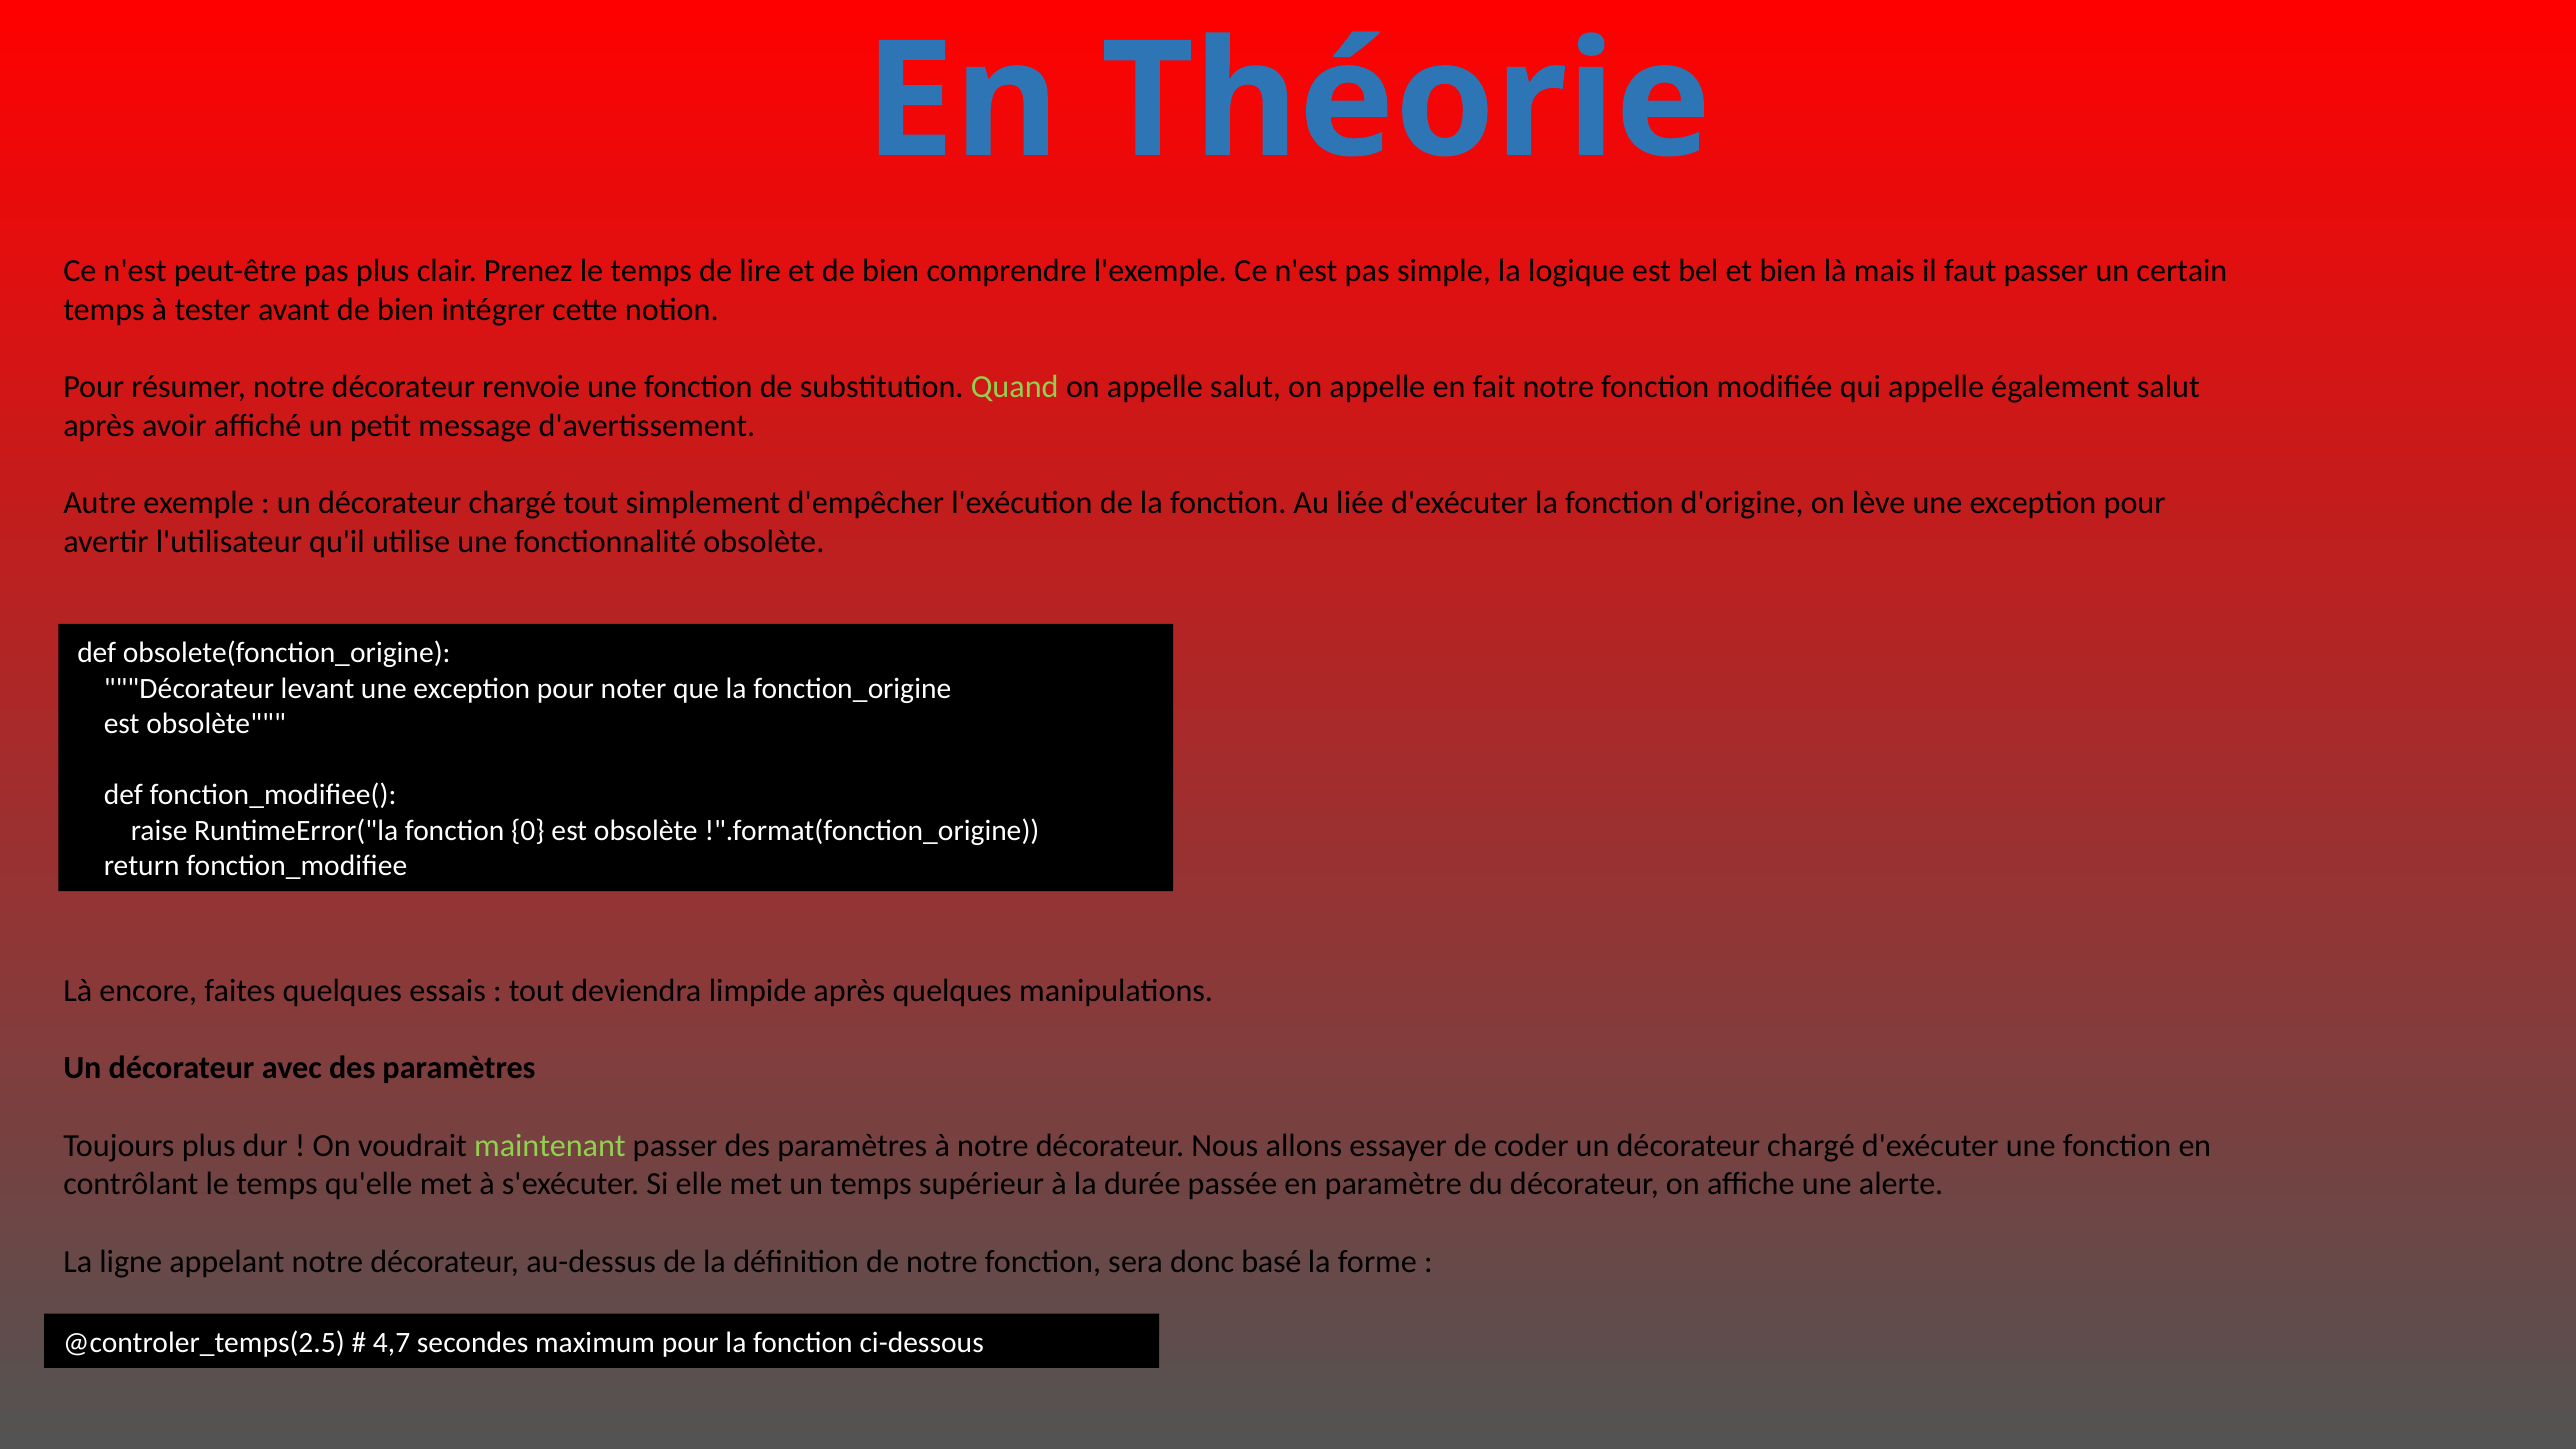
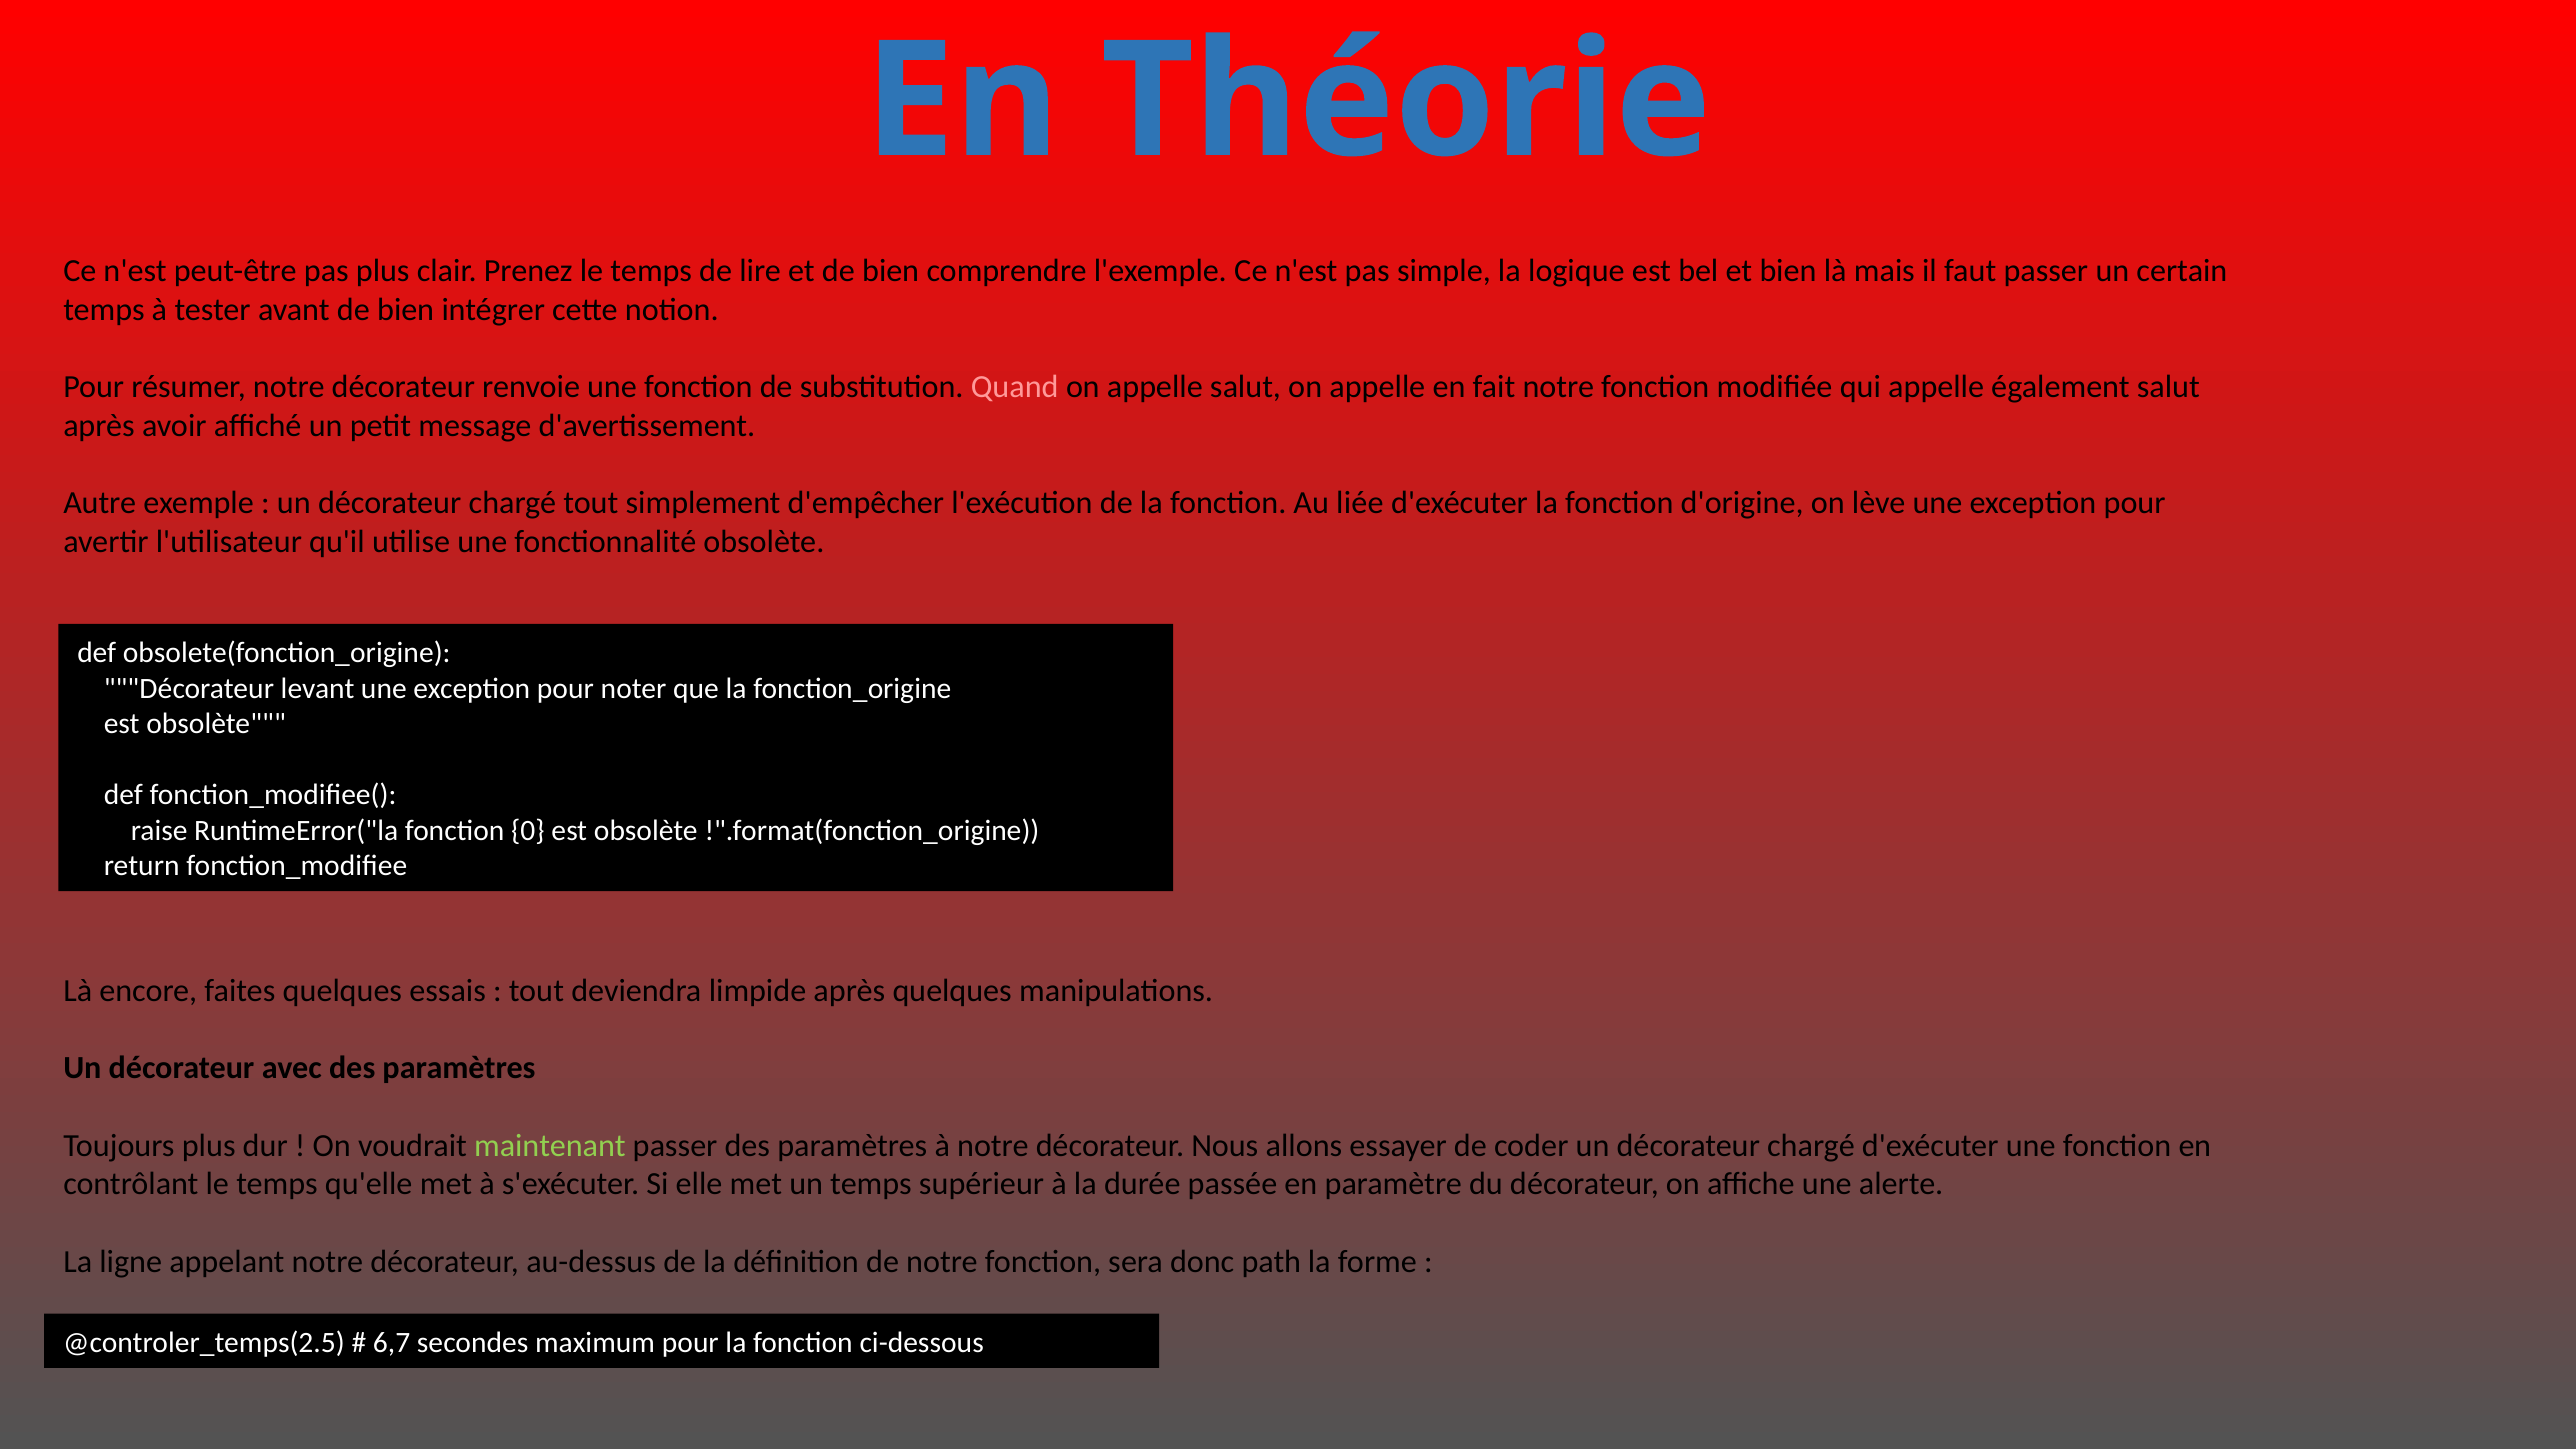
Quand colour: light green -> pink (1015, 387)
basé: basé -> path (1271, 1261)
4,7: 4,7 -> 6,7 (392, 1343)
